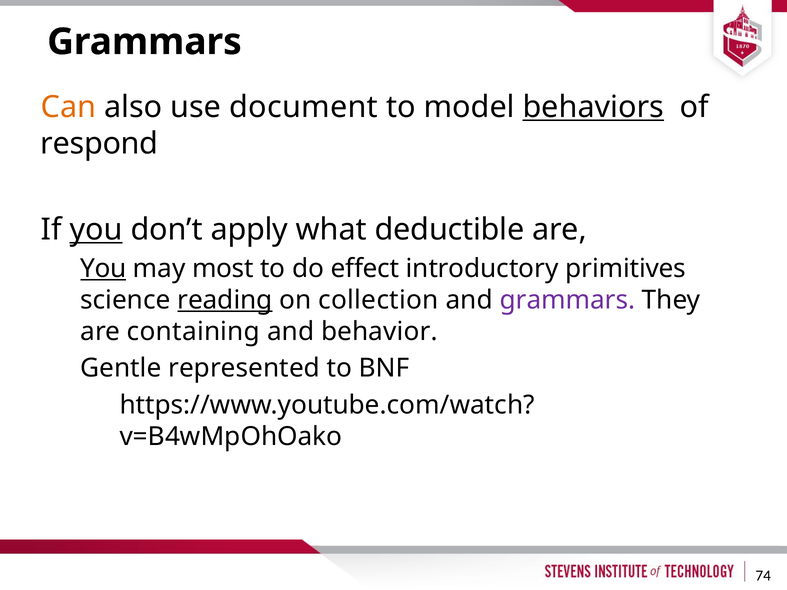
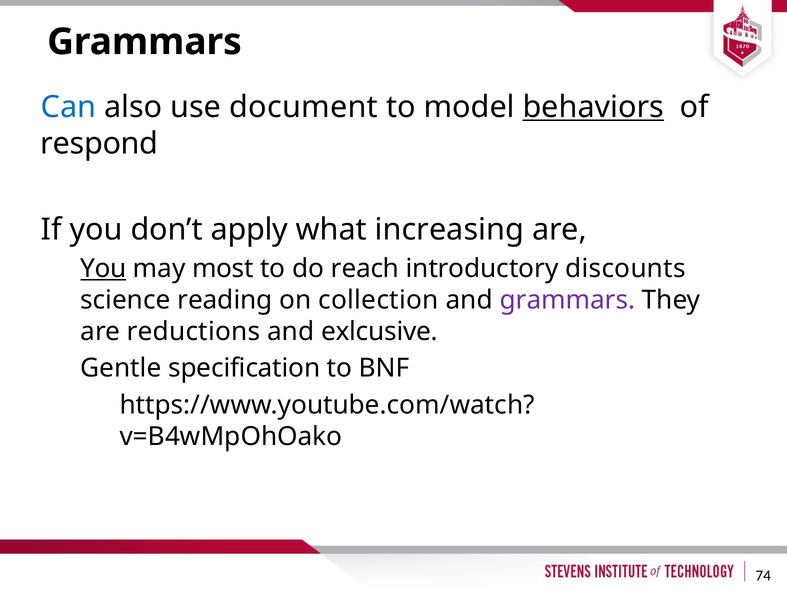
Can colour: orange -> blue (69, 107)
you underline: present -> none (96, 230)
deductible: deductible -> increasing (449, 230)
effect: effect -> reach (365, 269)
primitives: primitives -> discounts (626, 269)
reading underline: present -> none (225, 300)
containing: containing -> reductions (194, 332)
behavior: behavior -> exlcusive (379, 332)
represented: represented -> specification (244, 368)
